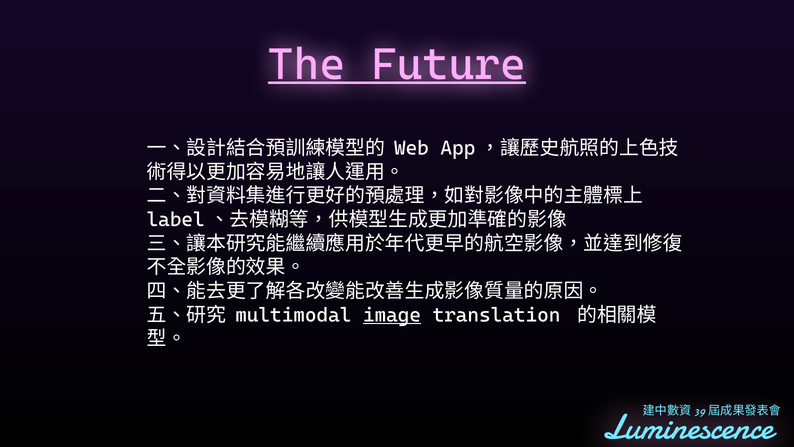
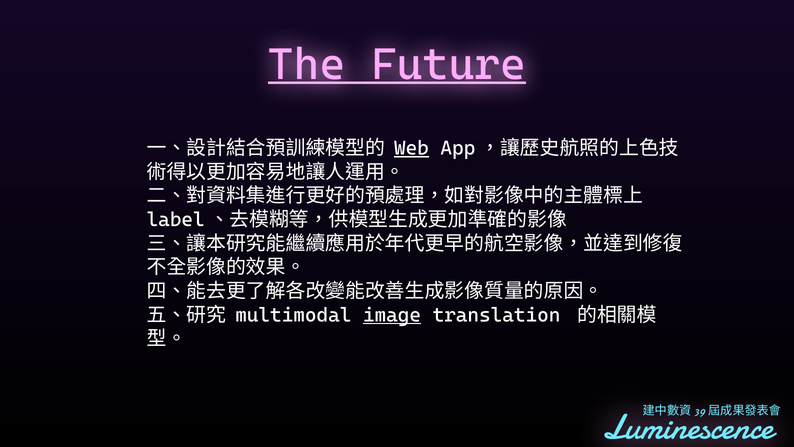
Web underline: none -> present (411, 148)
